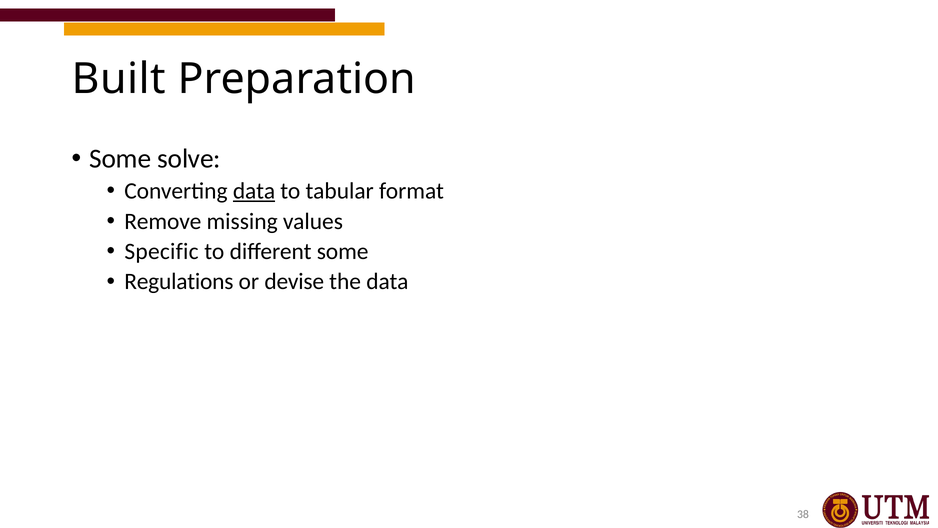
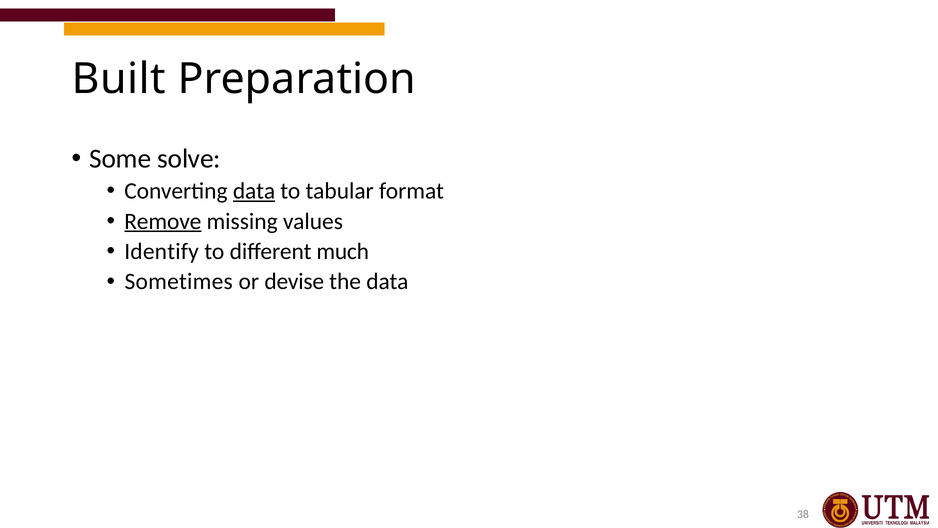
Remove underline: none -> present (163, 221)
Specific: Specific -> Identify (162, 251)
different some: some -> much (343, 251)
Regulations: Regulations -> Sometimes (179, 281)
